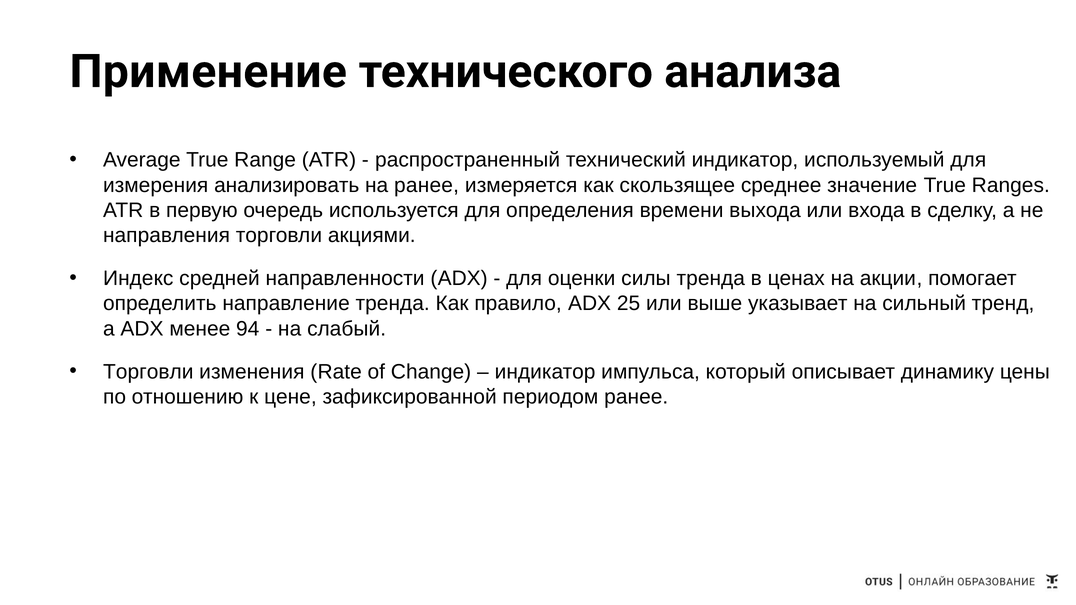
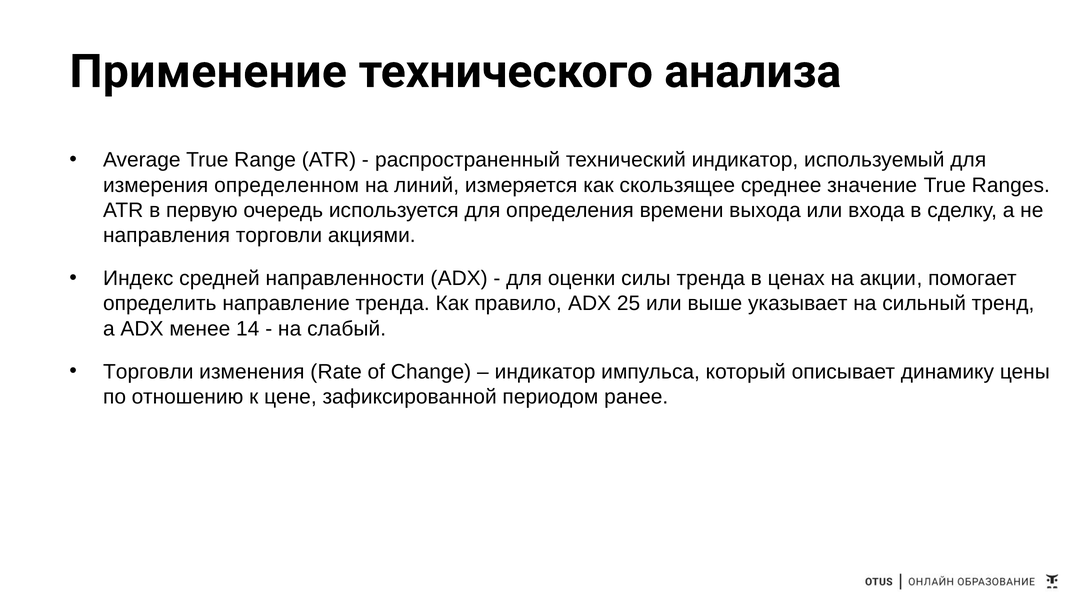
анализировать: анализировать -> определенном (287, 185)
на ранее: ранее -> линий (427, 185)
94: 94 -> 14 (248, 329)
